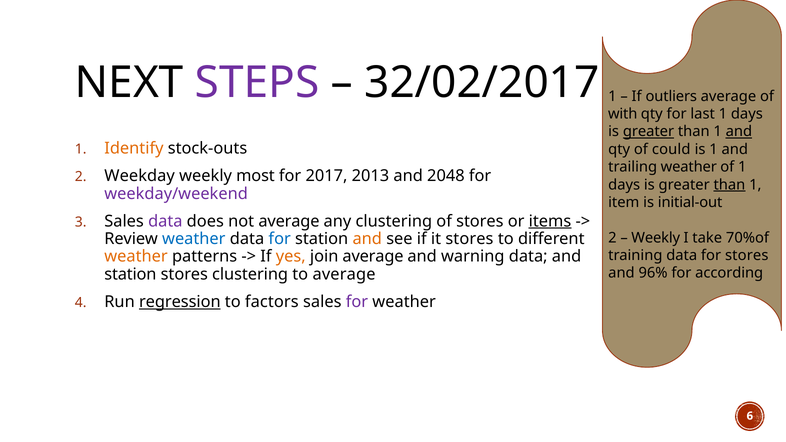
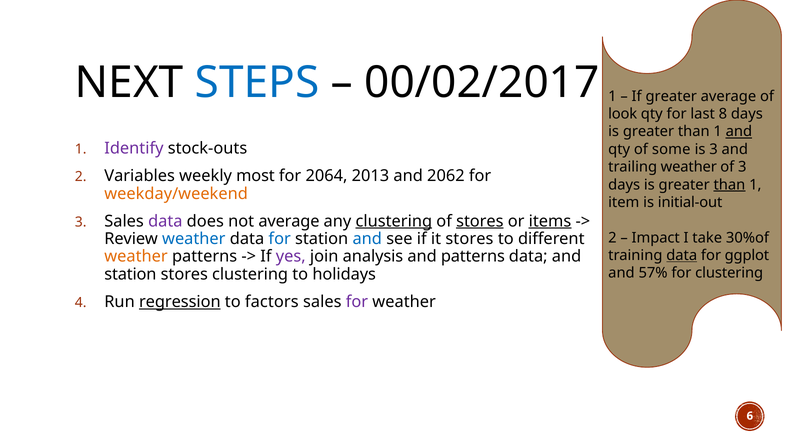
STEPS colour: purple -> blue (257, 83)
32/02/2017: 32/02/2017 -> 00/02/2017 (482, 83)
If outliers: outliers -> greater (671, 96)
with: with -> look (623, 114)
last 1: 1 -> 8 (723, 114)
greater underline: present -> none (648, 132)
could: could -> some (671, 149)
is 1: 1 -> 3 (713, 149)
Identify colour: orange -> purple (134, 148)
of 1: 1 -> 3 (742, 167)
Weekday: Weekday -> Variables (140, 176)
2017: 2017 -> 2064 (326, 176)
2048: 2048 -> 2062 (446, 176)
weekday/weekend colour: purple -> orange (176, 194)
clustering underline: none -> present (394, 221)
stores underline: none -> present (480, 221)
Weekly: Weekly -> Impact (656, 238)
70%of: 70%of -> 30%of (747, 238)
and colour: orange -> blue (367, 239)
data underline: none -> present (682, 255)
for stores: stores -> ggplot (747, 255)
yes colour: orange -> purple (291, 257)
join average: average -> analysis (373, 257)
and warning: warning -> patterns (473, 257)
96%: 96% -> 57% (653, 273)
for according: according -> clustering (729, 273)
to average: average -> holidays (344, 274)
